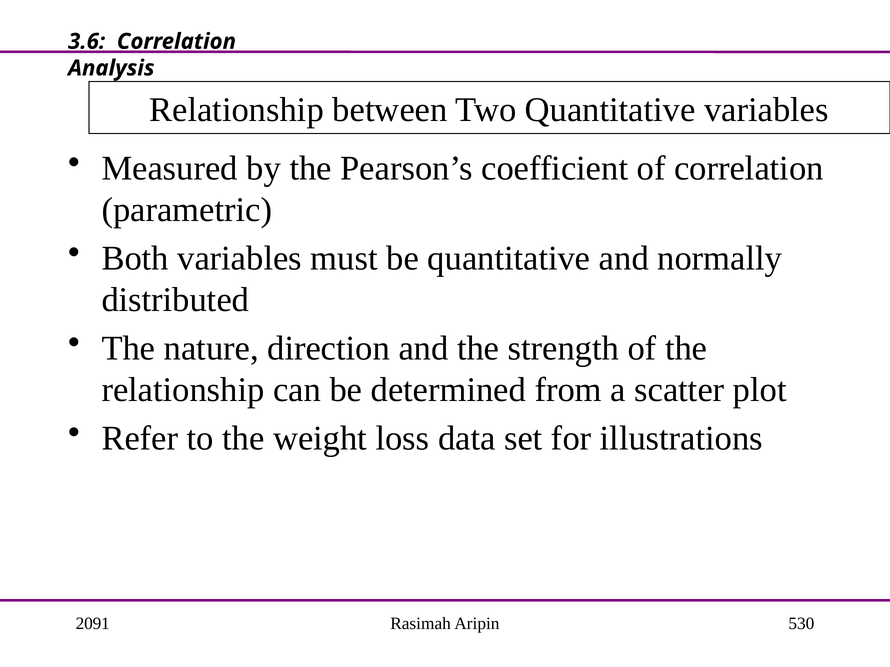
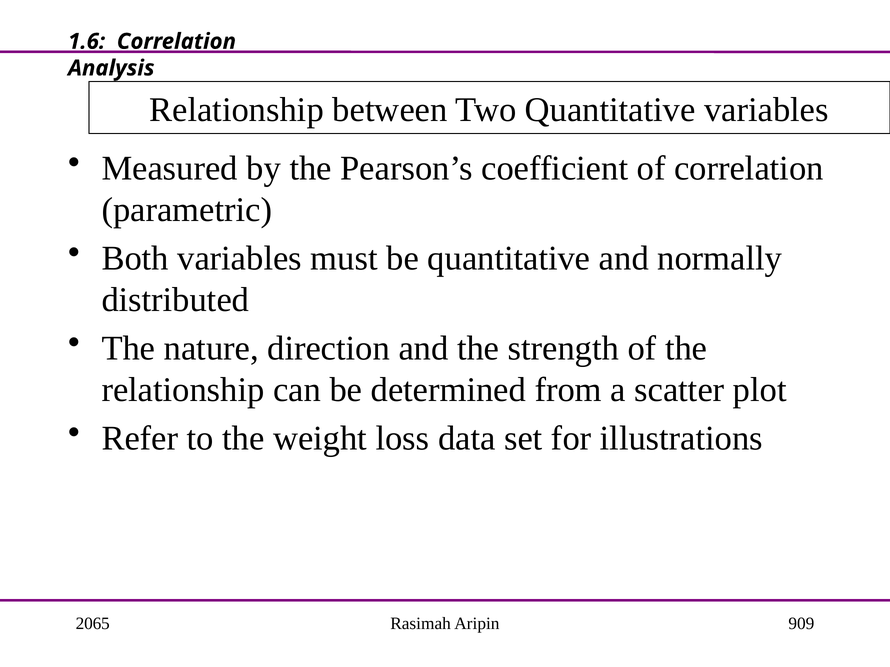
3.6: 3.6 -> 1.6 (87, 42)
2091: 2091 -> 2065 (93, 624)
530: 530 -> 909 (801, 624)
